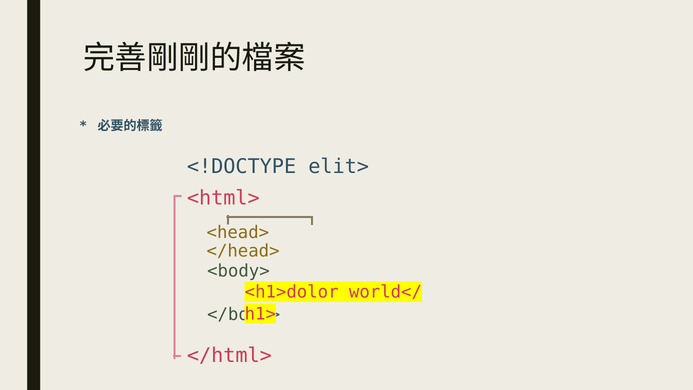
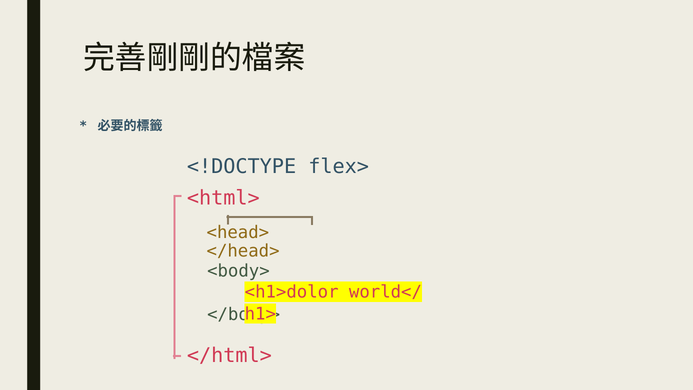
elit>: elit> -> flex> (339, 167)
